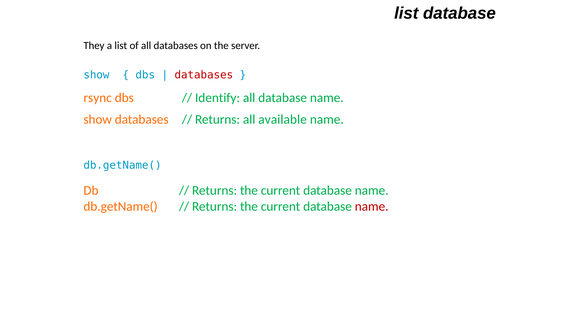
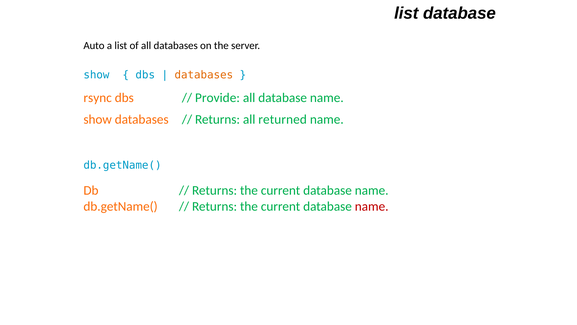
They: They -> Auto (94, 45)
databases colour: red -> orange (204, 75)
Identify: Identify -> Provide (217, 98)
available: available -> returned (283, 119)
